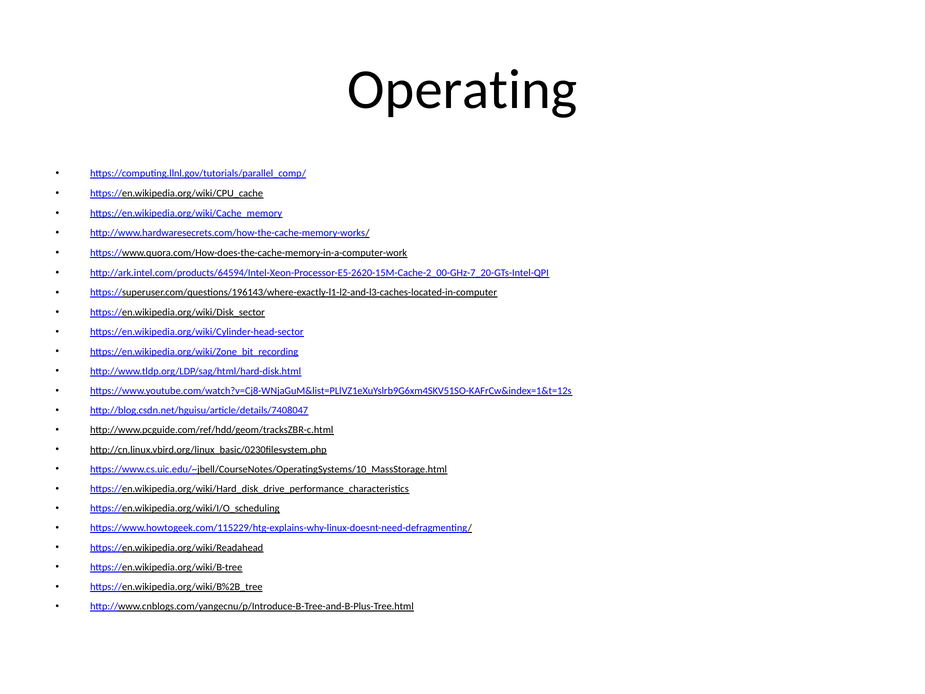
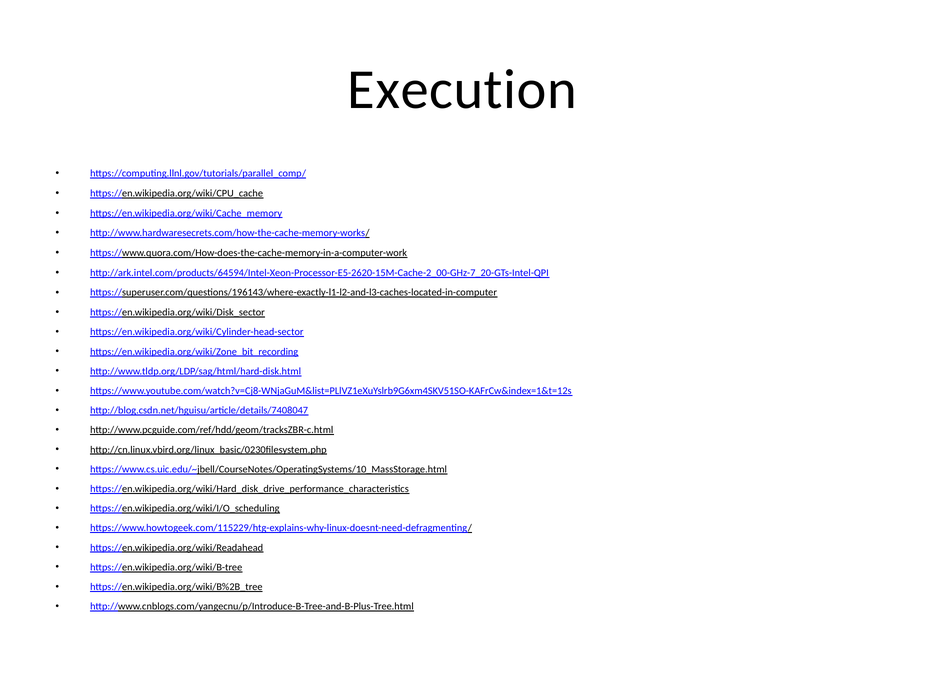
Operating: Operating -> Execution (462, 90)
